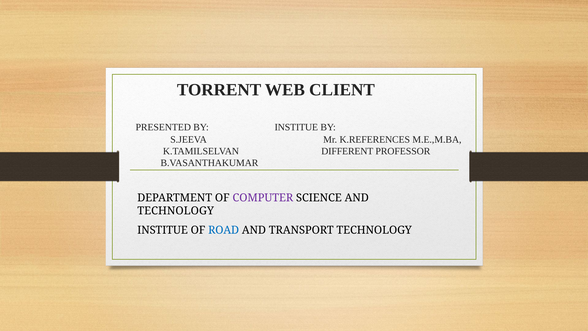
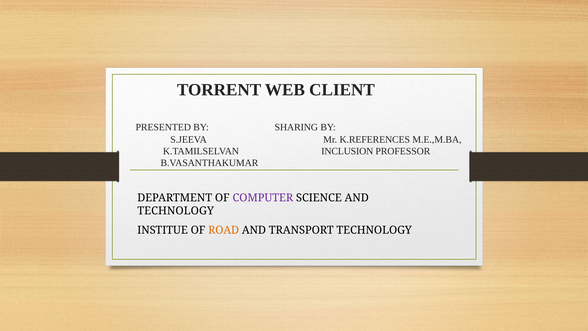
BY INSTITUE: INSTITUE -> SHARING (296, 127)
DIFFERENT: DIFFERENT -> INCLUSION (347, 151)
ROAD colour: blue -> orange (224, 230)
